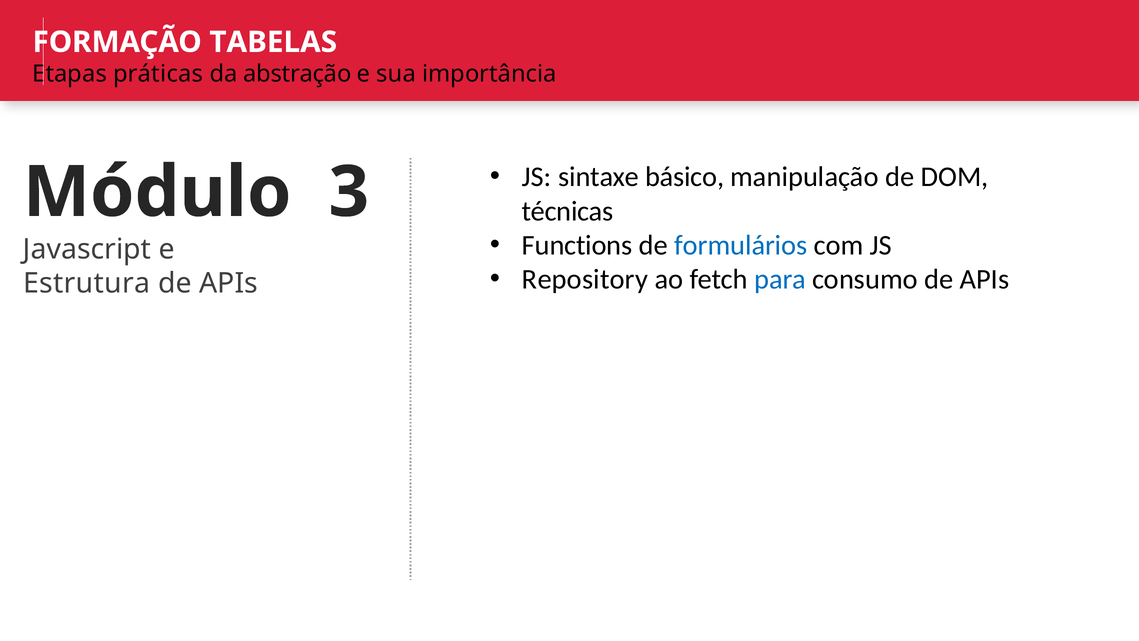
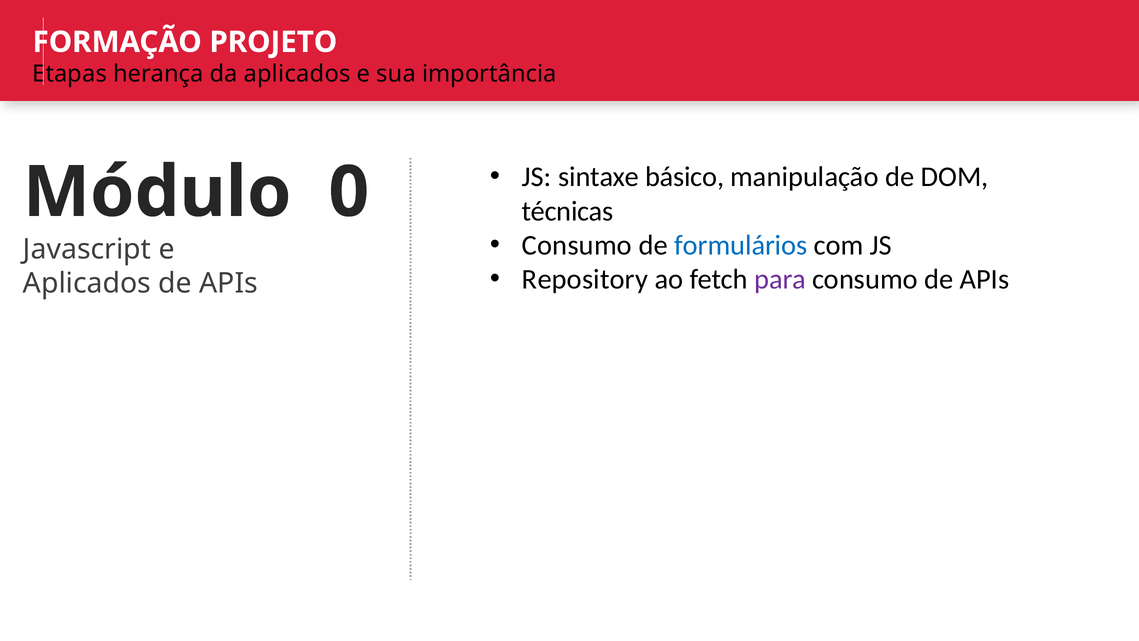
TABELAS: TABELAS -> PROJETO (273, 42)
práticas: práticas -> herança (158, 74)
da abstração: abstração -> aplicados (297, 74)
3: 3 -> 0 (349, 192)
Functions: Functions -> Consumo (577, 245)
para colour: blue -> purple (780, 279)
Estrutura: Estrutura -> Aplicados (87, 283)
